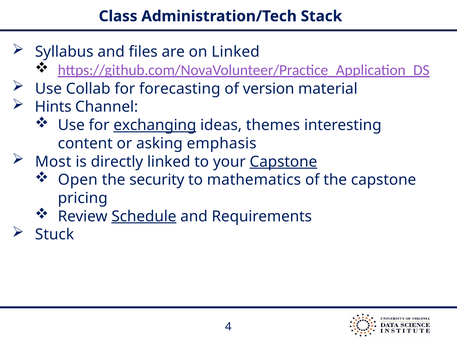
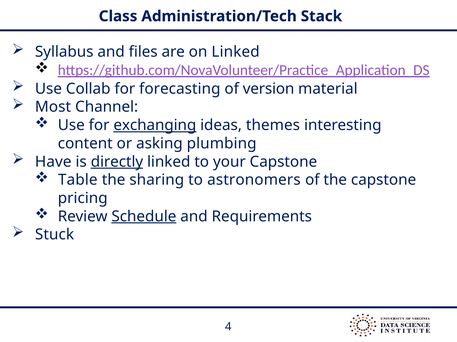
Hints: Hints -> Most (53, 107)
emphasis: emphasis -> plumbing (222, 144)
Most: Most -> Have (53, 162)
directly underline: none -> present (117, 162)
Capstone underline: present -> none (283, 162)
Open: Open -> Table (78, 180)
security: security -> sharing (157, 180)
mathematics: mathematics -> astronomers (254, 180)
